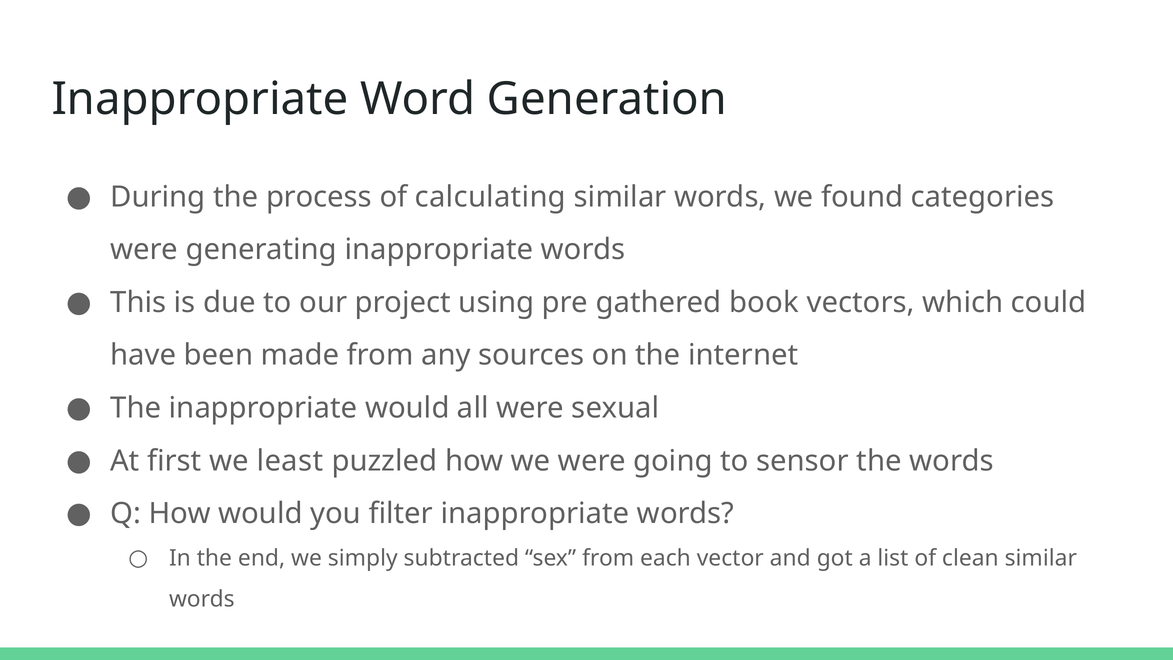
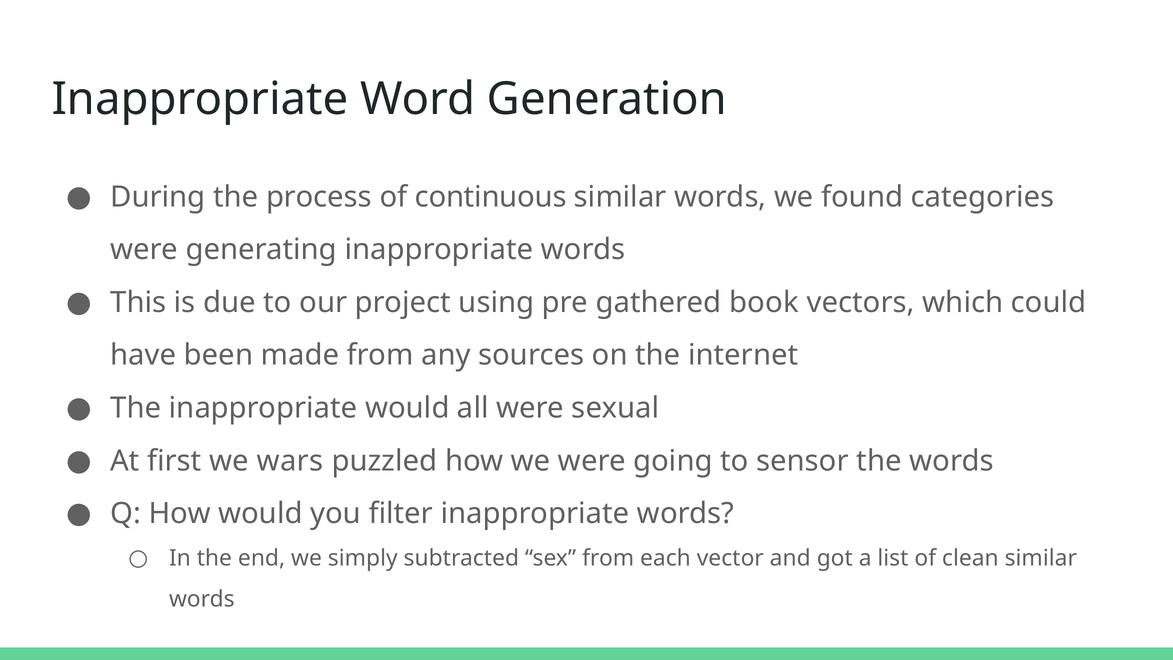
calculating: calculating -> continuous (491, 197)
least: least -> wars (290, 461)
